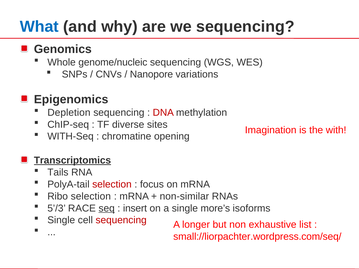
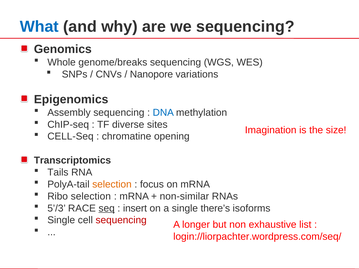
genome/nucleic: genome/nucleic -> genome/breaks (113, 62)
Depletion: Depletion -> Assembly (69, 113)
DNA colour: red -> blue (163, 113)
with: with -> size (336, 130)
WITH-Seq: WITH-Seq -> CELL-Seq (70, 137)
Transcriptomics underline: present -> none (72, 161)
selection colour: red -> orange (112, 184)
more’s: more’s -> there’s (215, 208)
small://liorpachter.wordpress.com/seq/: small://liorpachter.wordpress.com/seq/ -> login://liorpachter.wordpress.com/seq/ (257, 237)
